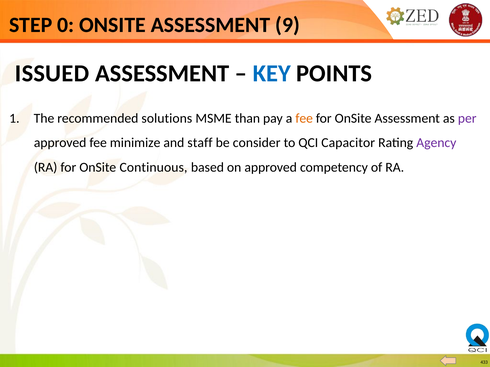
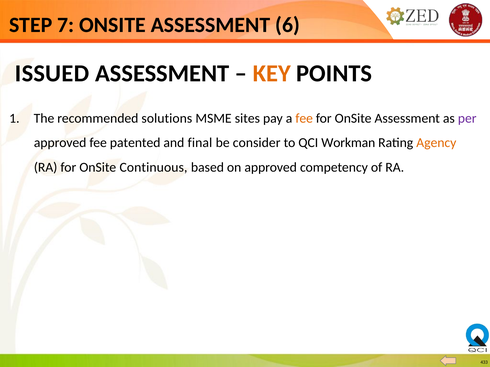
0: 0 -> 7 (66, 25)
9: 9 -> 6 (288, 25)
KEY colour: blue -> orange (272, 73)
than: than -> sites (247, 118)
minimize: minimize -> patented (135, 143)
staff: staff -> final (200, 143)
Capacitor: Capacitor -> Workman (348, 143)
Agency colour: purple -> orange (436, 143)
